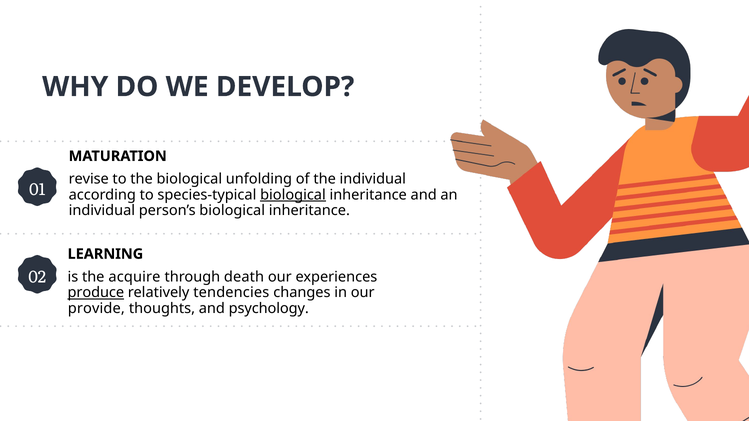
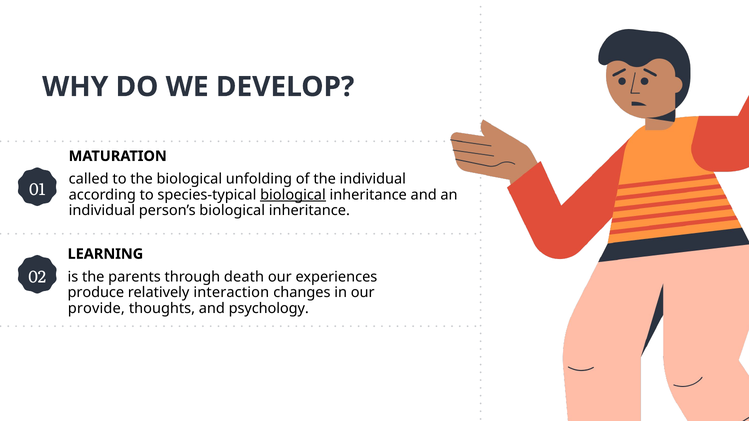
revise: revise -> called (89, 179)
acquire: acquire -> parents (135, 277)
produce underline: present -> none (96, 293)
tendencies: tendencies -> interaction (231, 293)
